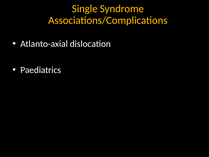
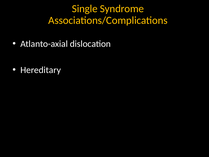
Paediatrics: Paediatrics -> Hereditary (41, 70)
